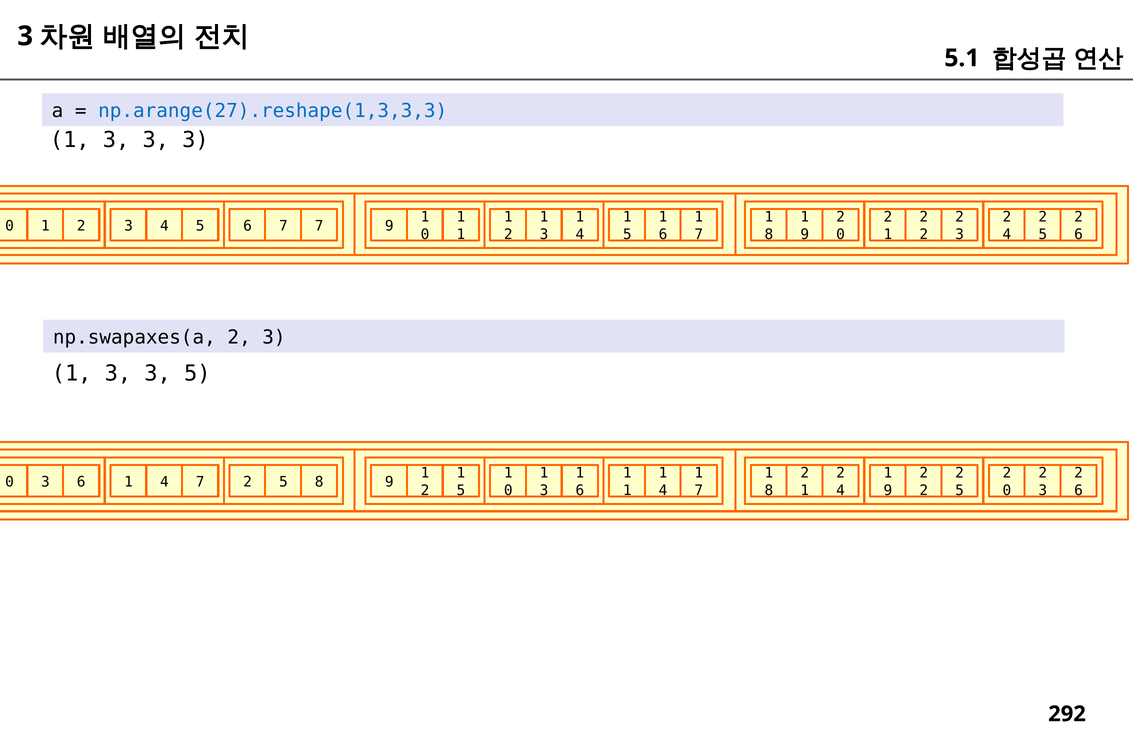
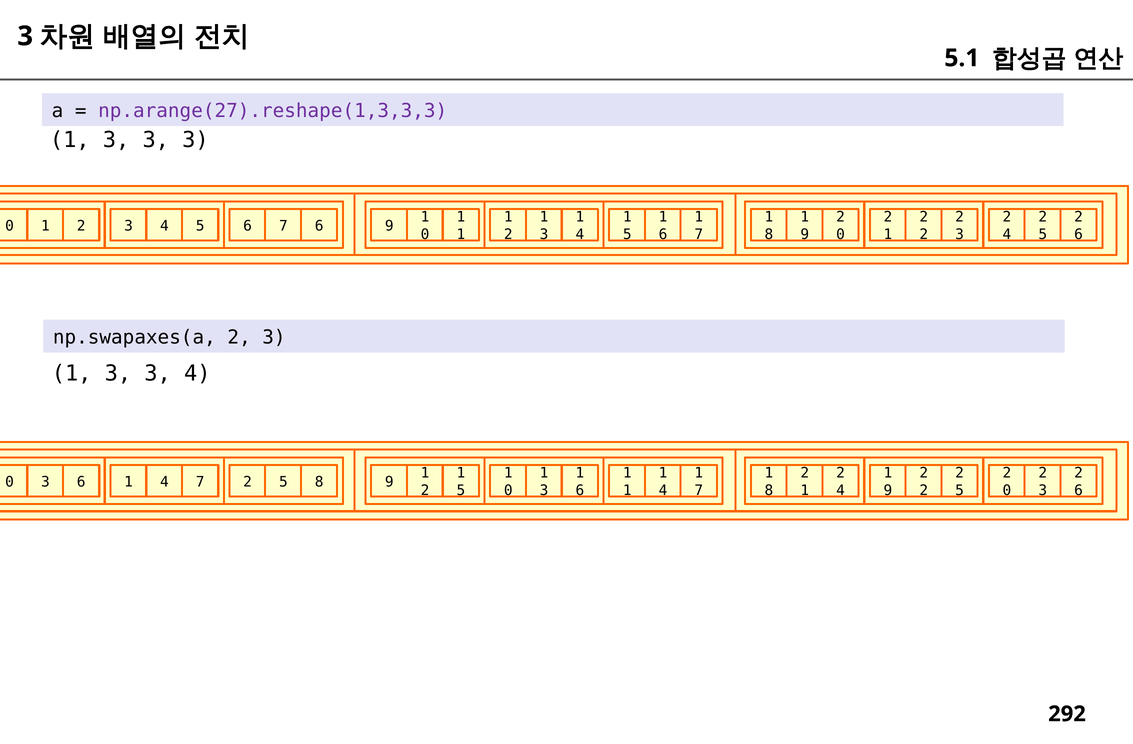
np.arange(27).reshape(1,3,3,3 colour: blue -> purple (273, 111)
7 7: 7 -> 6 (319, 226)
3 3 5: 5 -> 4 (197, 373)
